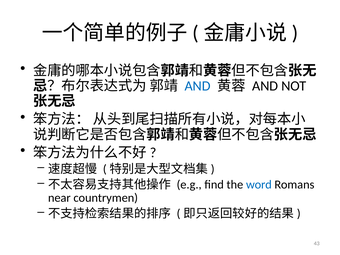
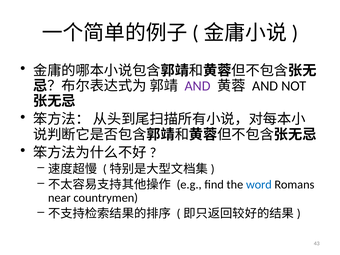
AND colour: blue -> purple (198, 86)
